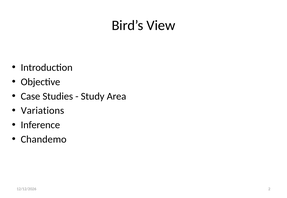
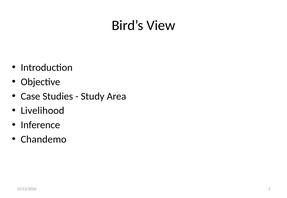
Variations: Variations -> Livelihood (42, 111)
